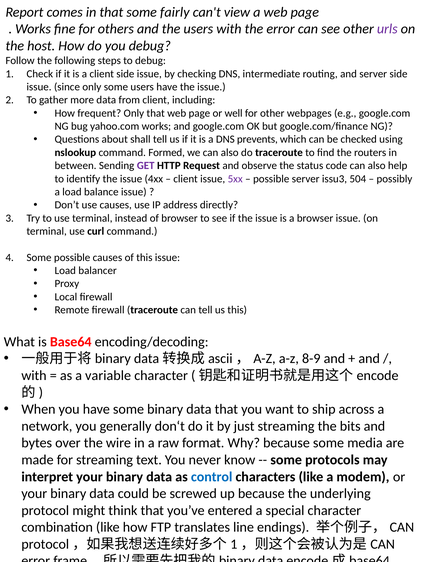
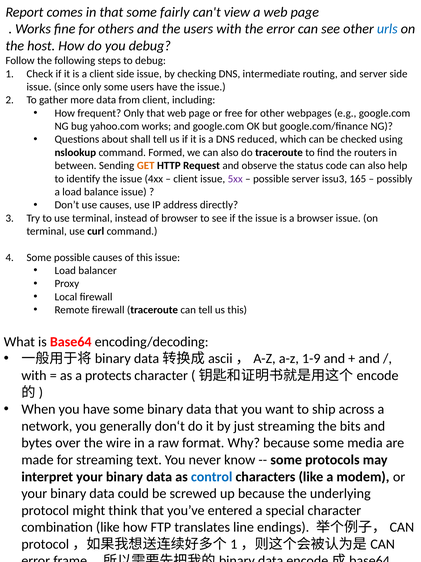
urls colour: purple -> blue (387, 29)
well: well -> free (234, 113)
prevents: prevents -> reduced (257, 139)
GET colour: purple -> orange (146, 165)
504: 504 -> 165 (358, 179)
8-9: 8-9 -> 1-9 (311, 358)
variable: variable -> protects (108, 375)
